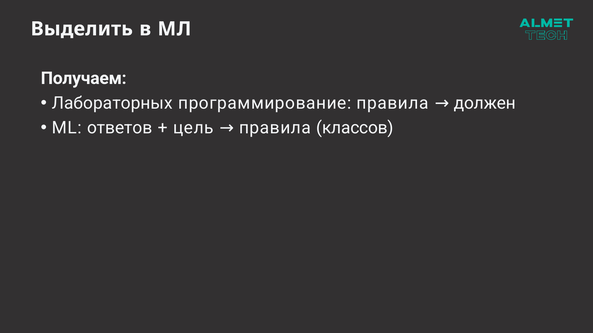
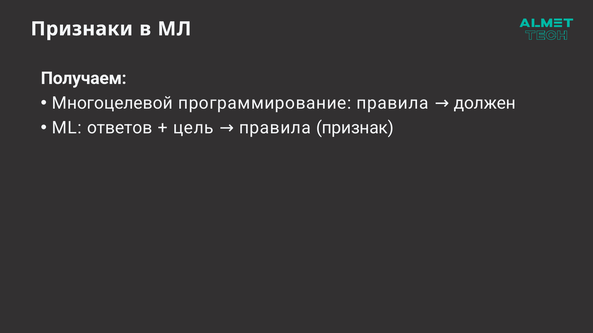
Выделить: Выделить -> Признаки (82, 29)
Лабораторных: Лабораторных -> Многоцелевой (112, 103)
классов: классов -> признак (355, 128)
